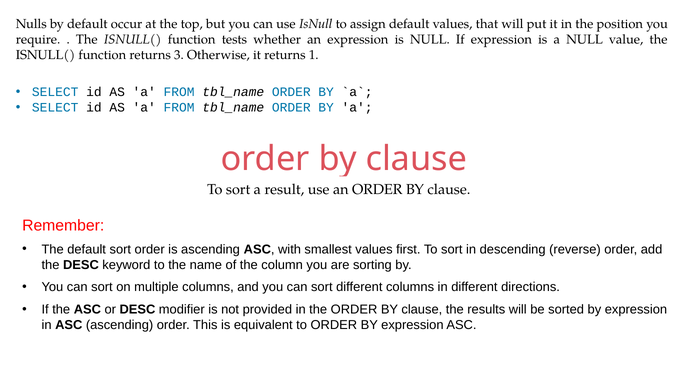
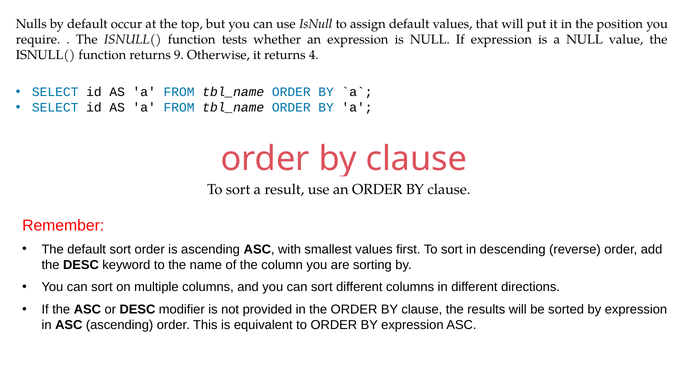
3: 3 -> 9 (179, 55)
1: 1 -> 4 (314, 55)
